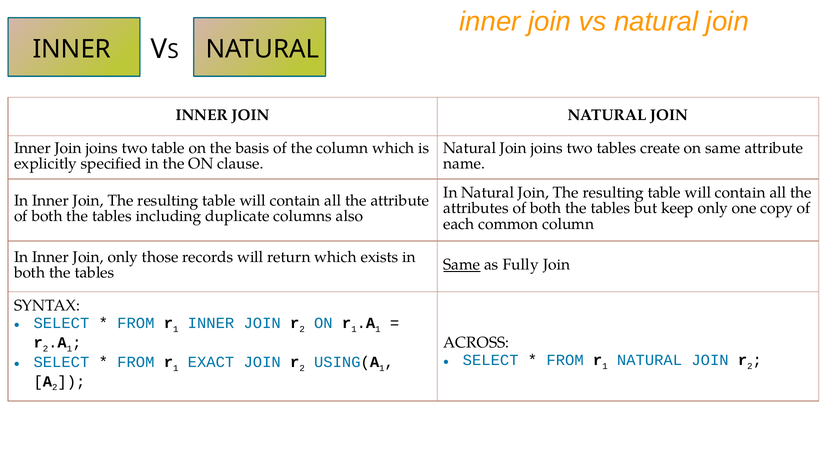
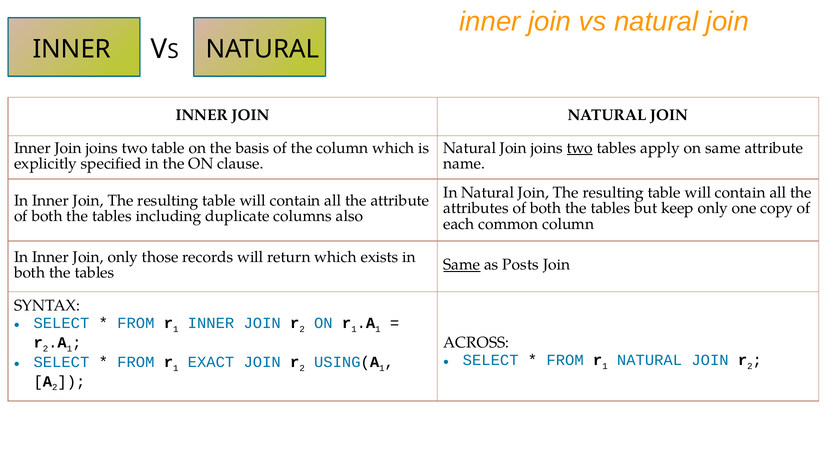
two underline: none -> present (580, 148)
create: create -> apply (660, 148)
Fully: Fully -> Posts (521, 265)
